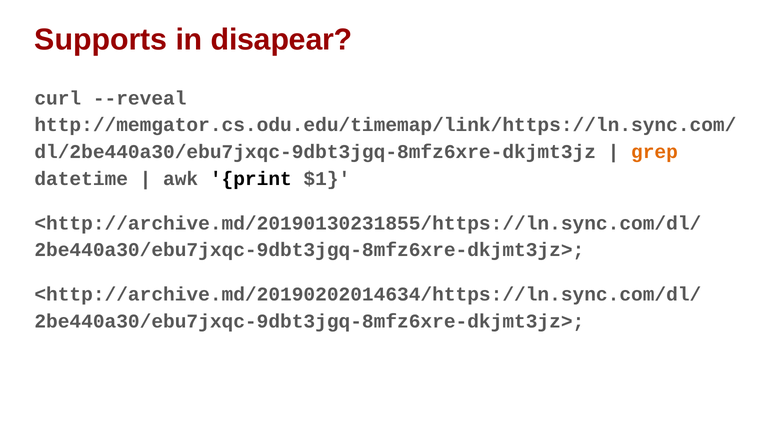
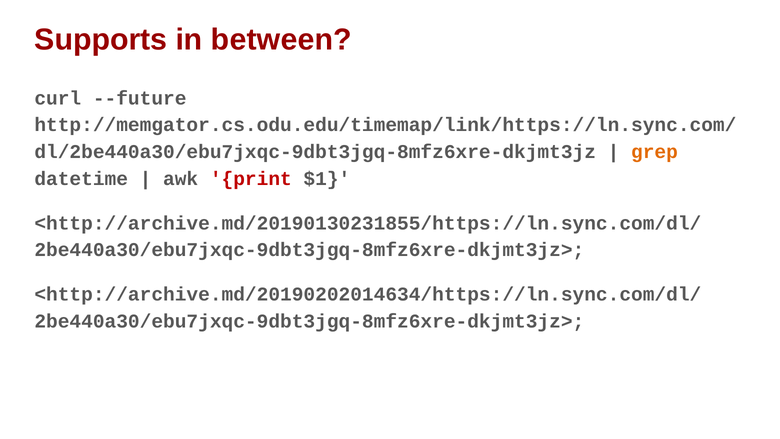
disapear: disapear -> between (281, 40)
--reveal: --reveal -> --future (140, 98)
print colour: black -> red (251, 179)
